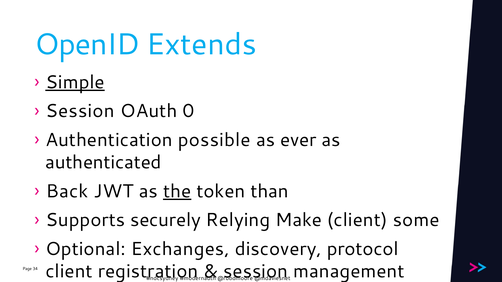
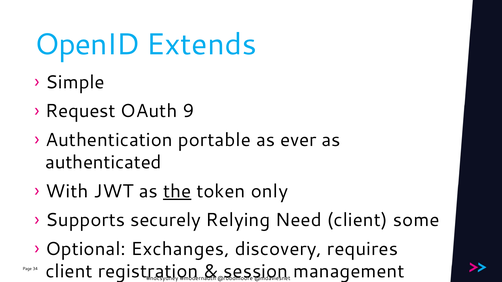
Simple underline: present -> none (75, 82)
Session: Session -> Request (80, 111)
0: 0 -> 9 (188, 111)
possible: possible -> portable (214, 140)
Back: Back -> With (67, 192)
than: than -> only (269, 192)
Make: Make -> Need (298, 220)
protocol: protocol -> requires (363, 249)
